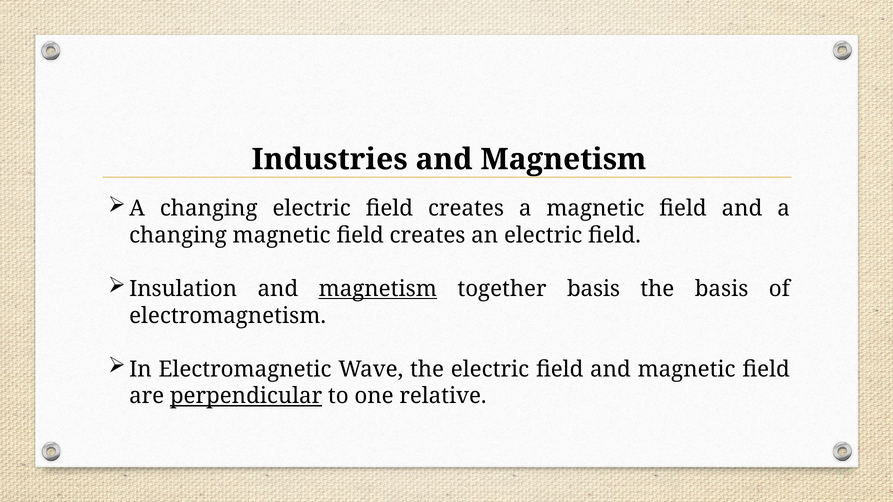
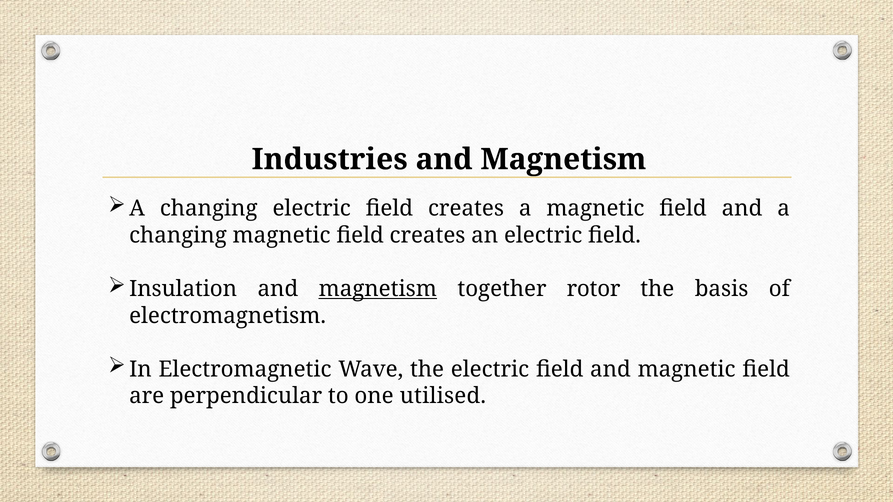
together basis: basis -> rotor (594, 289)
perpendicular underline: present -> none (246, 396)
relative: relative -> utilised (443, 396)
